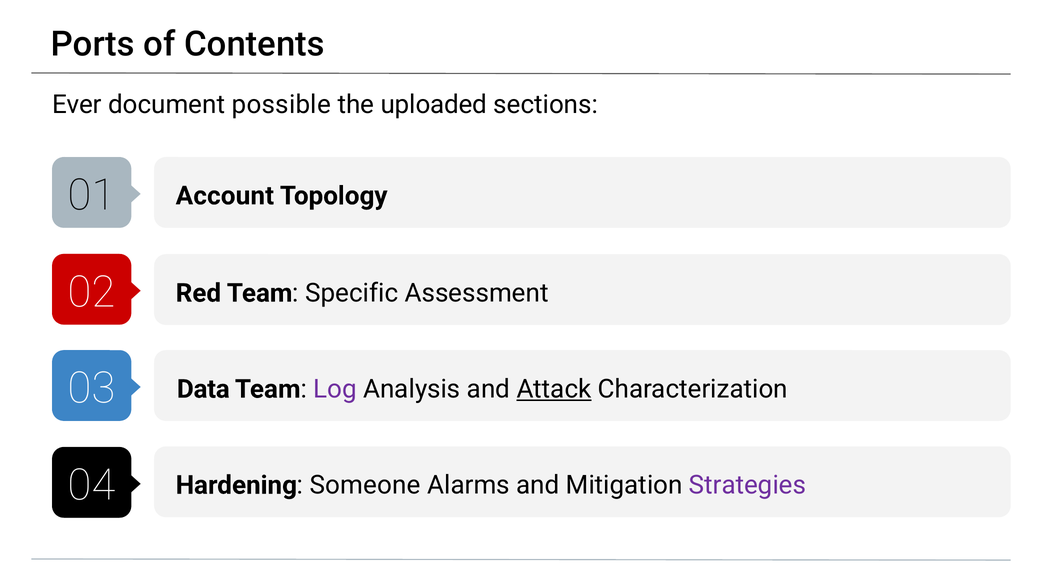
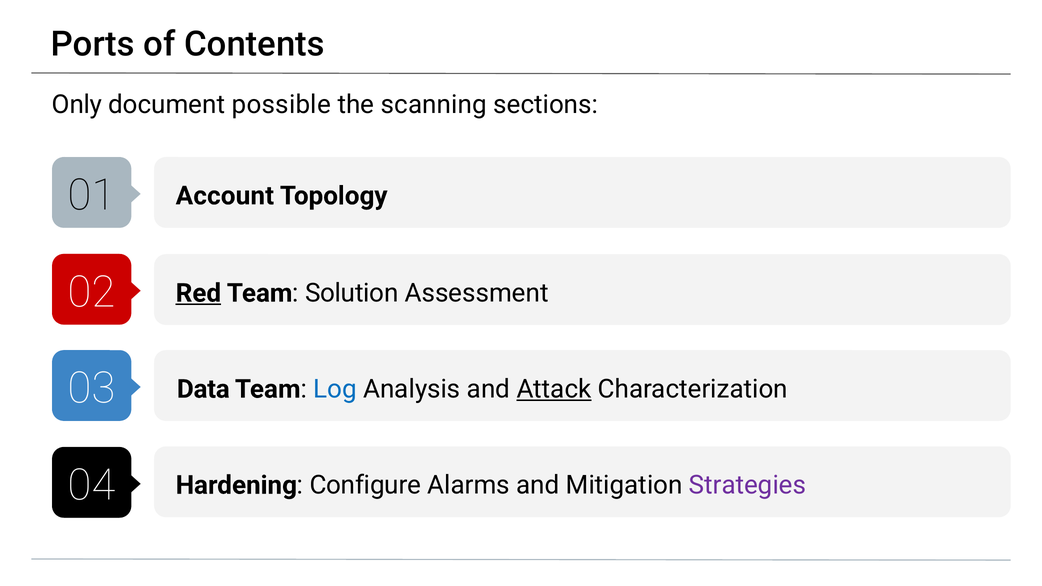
Ever: Ever -> Only (77, 105)
uploaded: uploaded -> scanning (434, 105)
Red underline: none -> present (198, 293)
Specific: Specific -> Solution (352, 293)
Log colour: purple -> blue (335, 389)
Someone: Someone -> Configure (365, 485)
